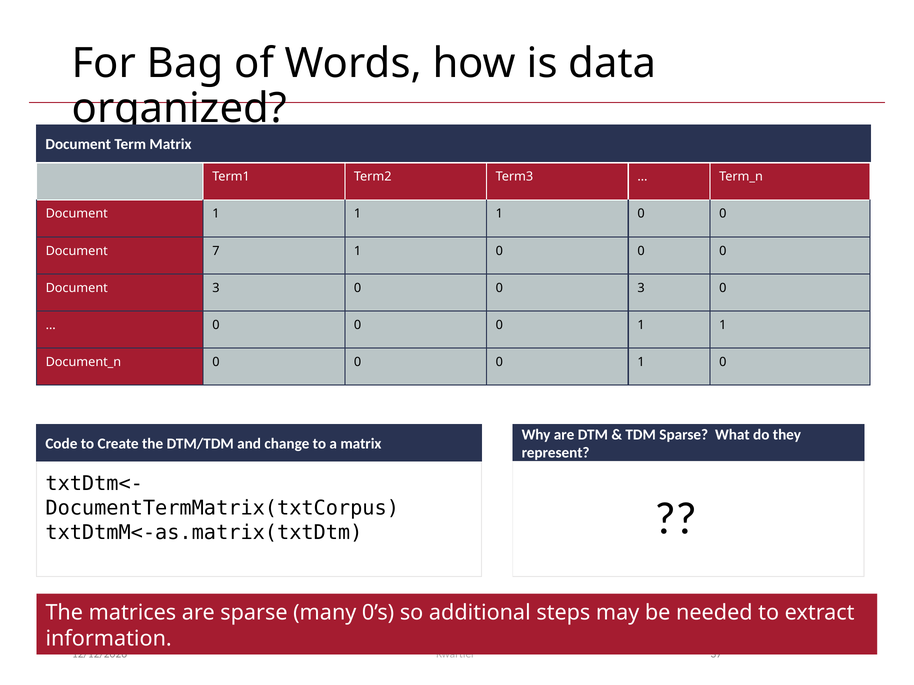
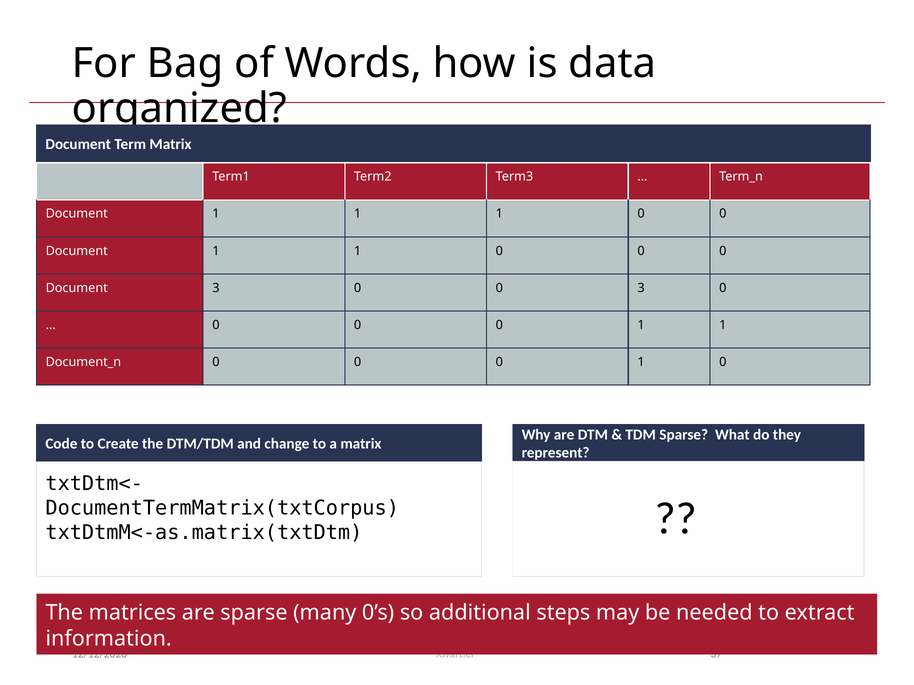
7: 7 -> 1 (216, 251)
